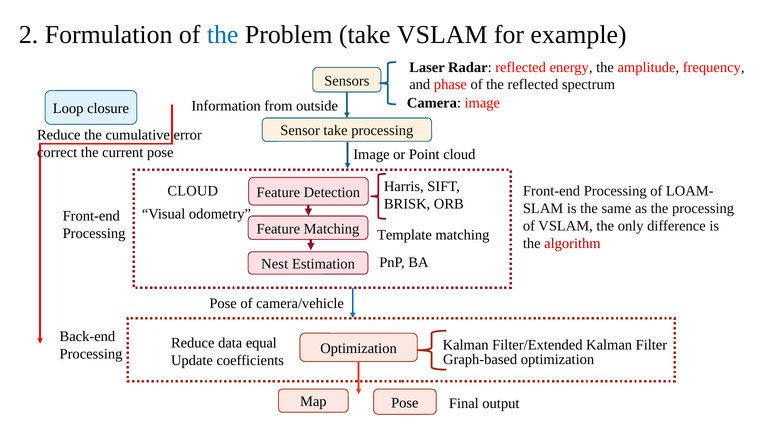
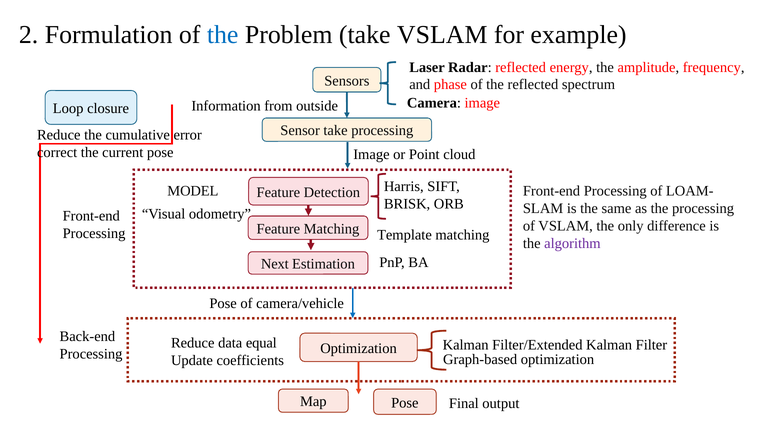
CLOUD: CLOUD -> MODEL (193, 191)
algorithm colour: red -> purple (572, 243)
Nest: Nest -> Next (275, 264)
